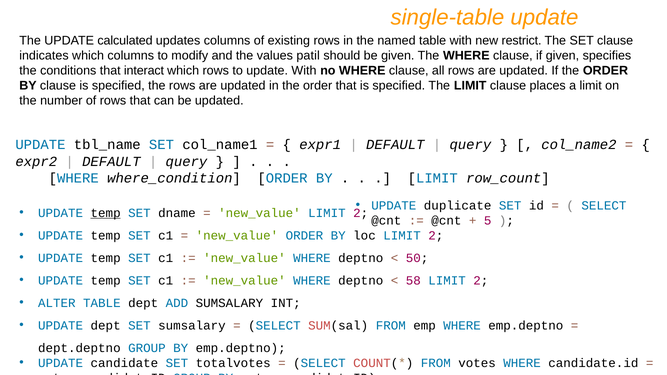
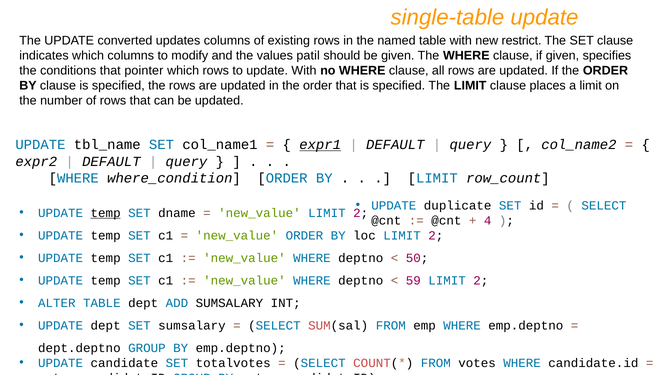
calculated: calculated -> converted (125, 41)
interact: interact -> pointer (144, 71)
expr1 underline: none -> present (320, 145)
5: 5 -> 4 (488, 221)
58: 58 -> 59 (413, 281)
